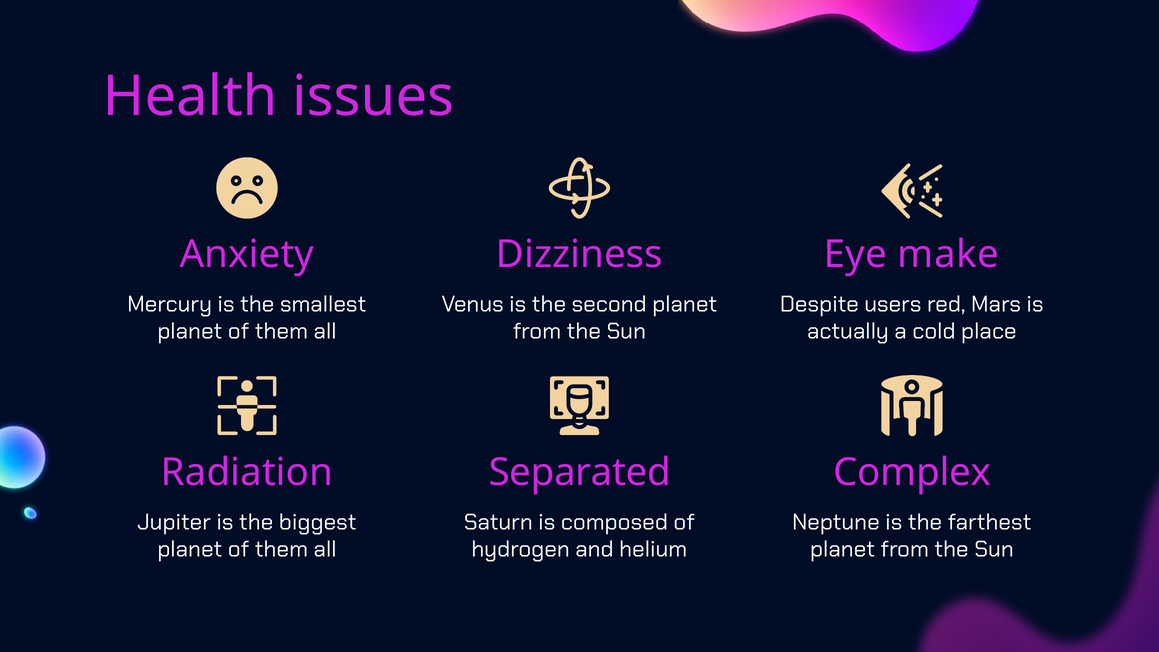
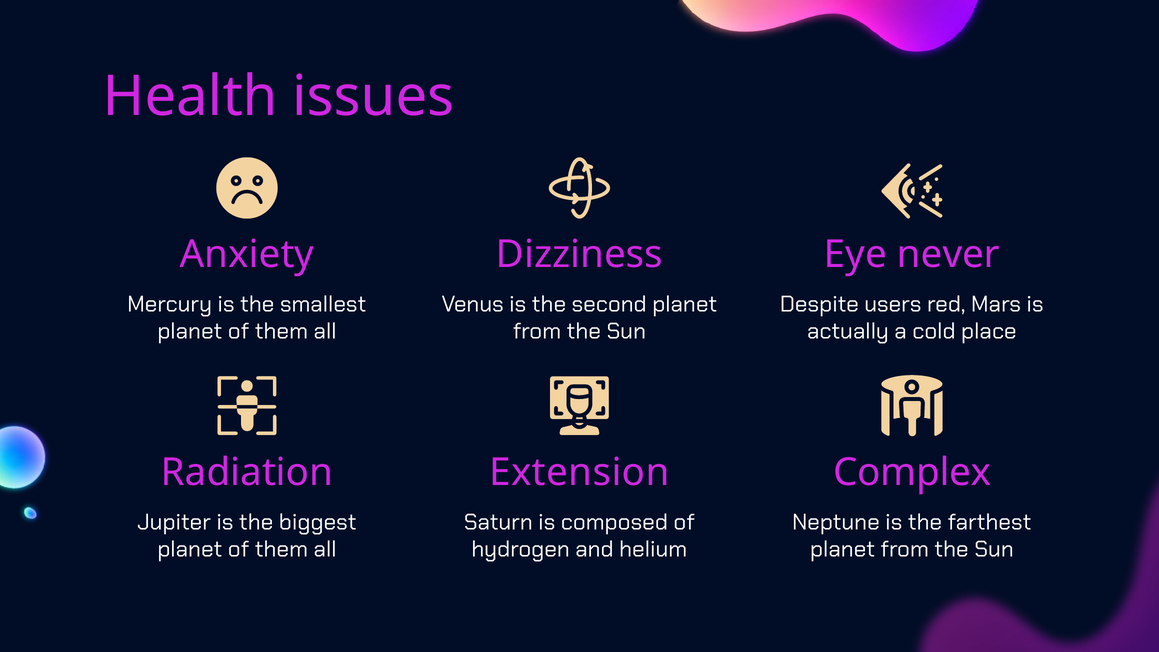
make: make -> never (948, 255)
Separated: Separated -> Extension (579, 473)
